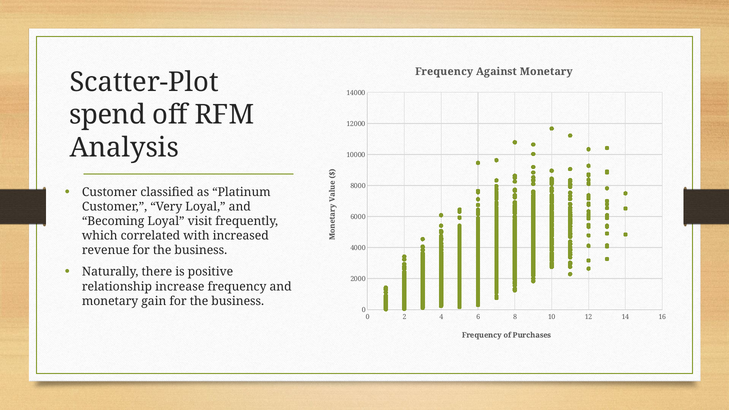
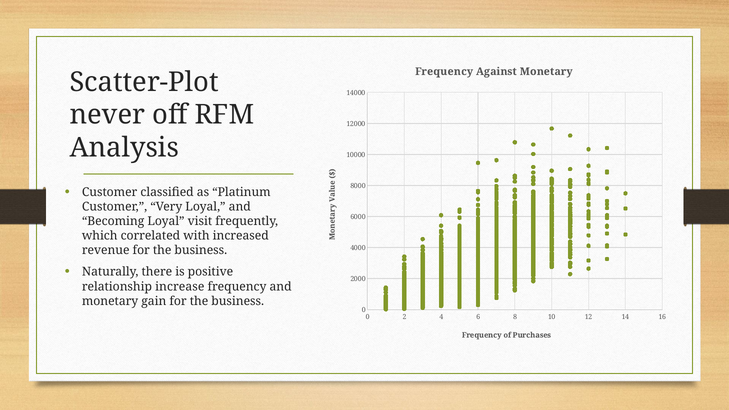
spend: spend -> never (107, 115)
